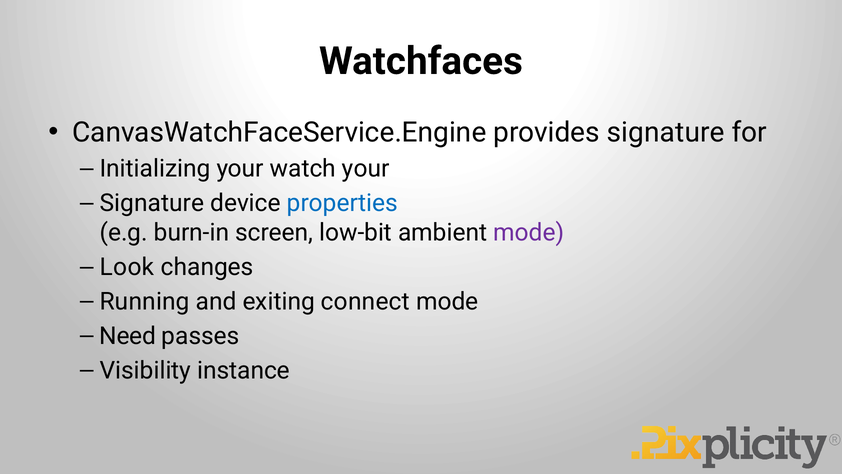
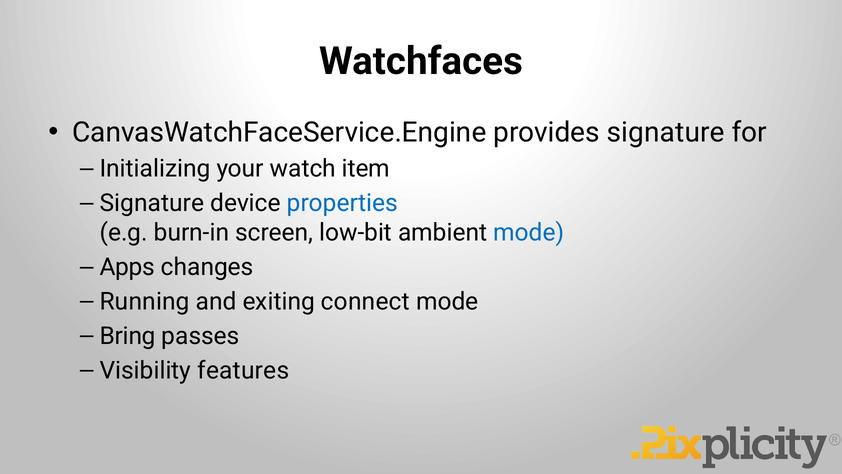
watch your: your -> item (366, 169)
mode colour: purple -> blue (529, 233)
Look: Look -> Apps (127, 267)
Need: Need -> Bring (128, 336)
instance: instance -> features (243, 370)
